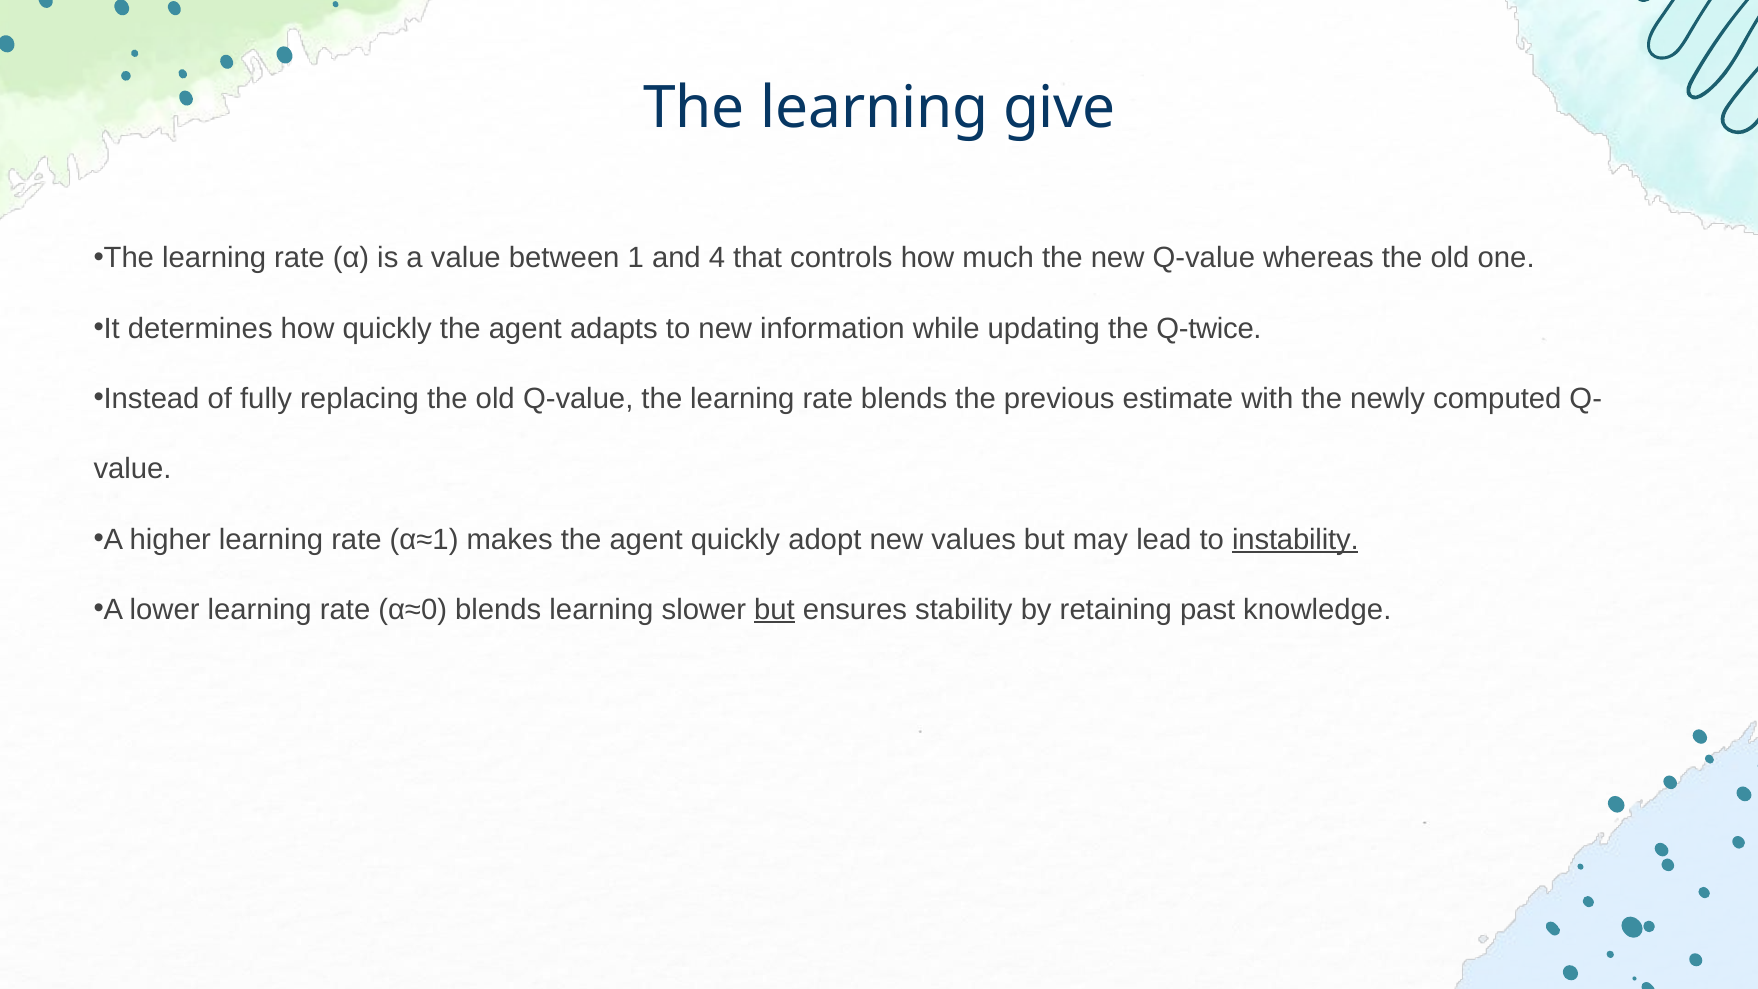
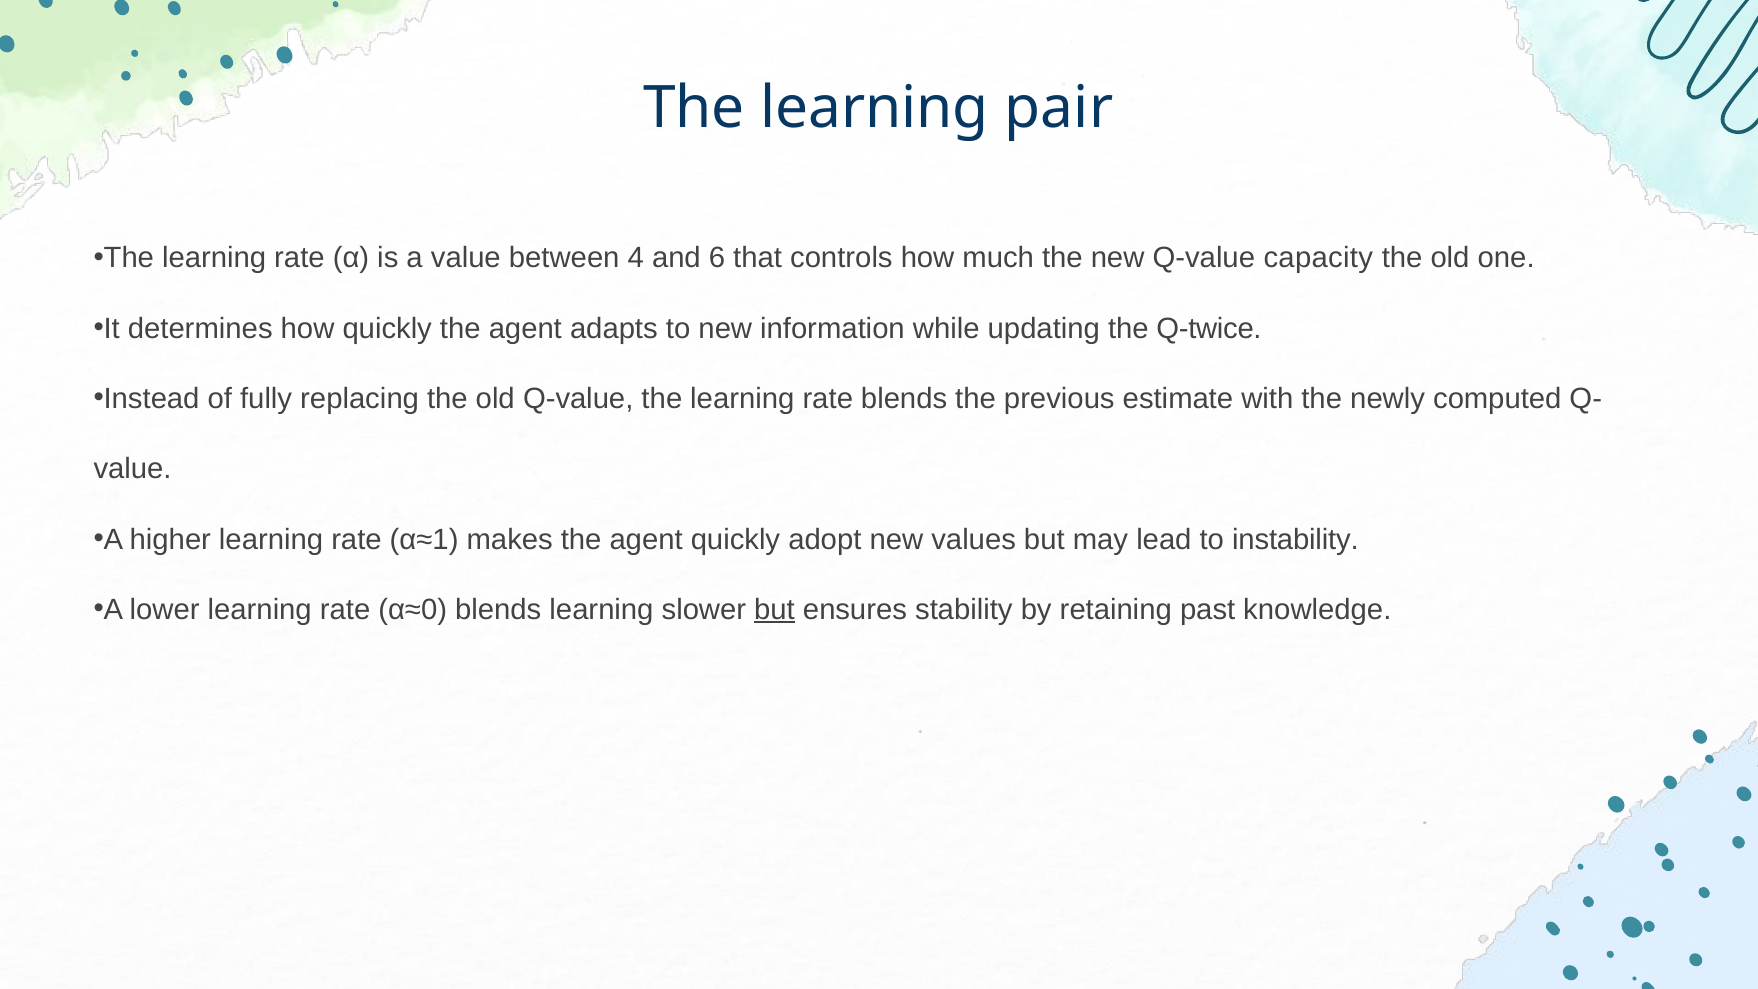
give: give -> pair (1059, 108)
1: 1 -> 4 (636, 258)
4: 4 -> 6 (717, 258)
whereas: whereas -> capacity (1318, 258)
instability underline: present -> none (1295, 539)
